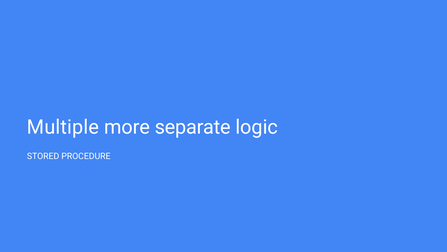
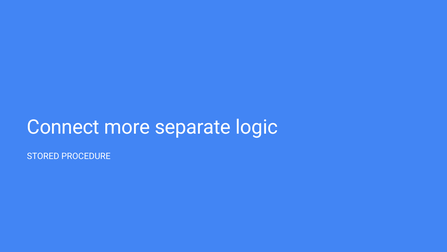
Multiple: Multiple -> Connect (63, 127)
